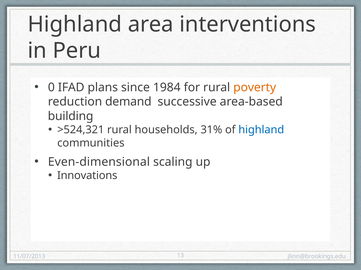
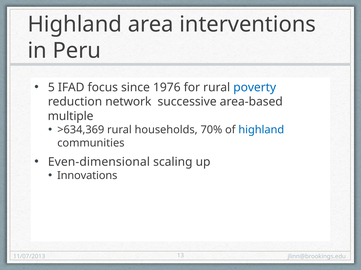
0: 0 -> 5 (51, 88)
plans: plans -> focus (103, 88)
1984: 1984 -> 1976 (167, 88)
poverty colour: orange -> blue (255, 88)
demand: demand -> network (128, 102)
building: building -> multiple (71, 116)
>524,321: >524,321 -> >634,369 (81, 130)
31%: 31% -> 70% (211, 130)
